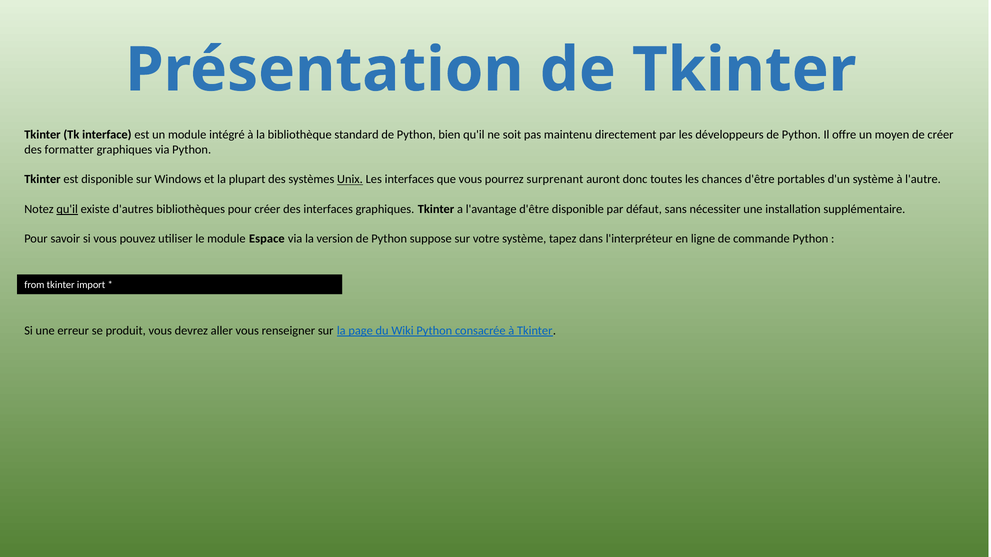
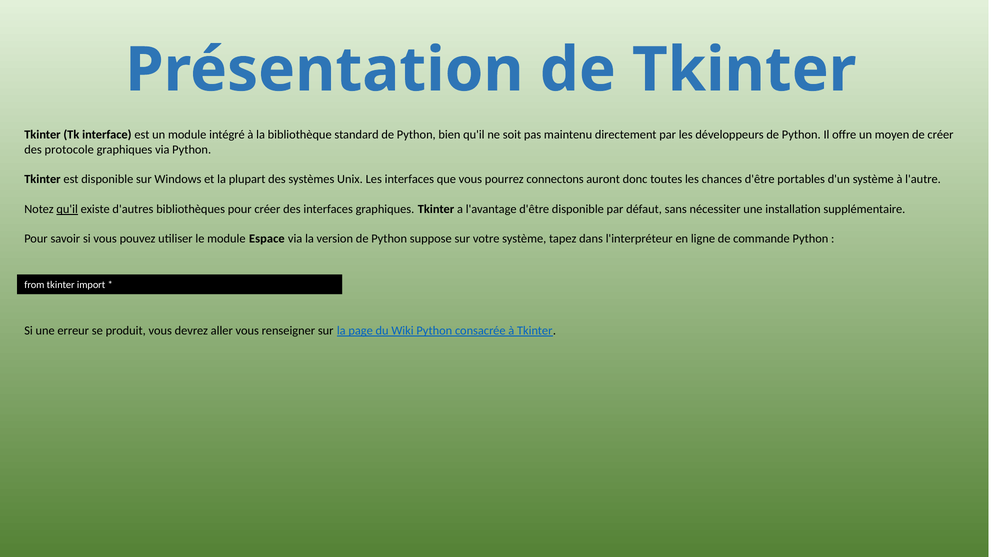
formatter: formatter -> protocole (69, 150)
Unix underline: present -> none (350, 180)
surprenant: surprenant -> connectons (555, 180)
